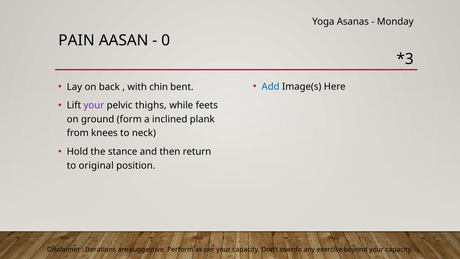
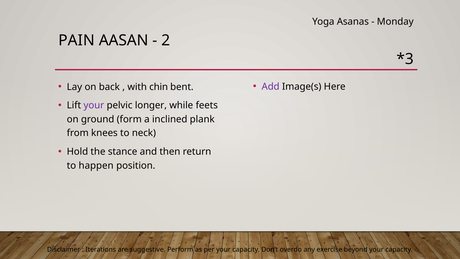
0: 0 -> 2 (166, 40)
Add colour: blue -> purple (271, 86)
thighs: thighs -> longer (151, 105)
original: original -> happen (96, 165)
